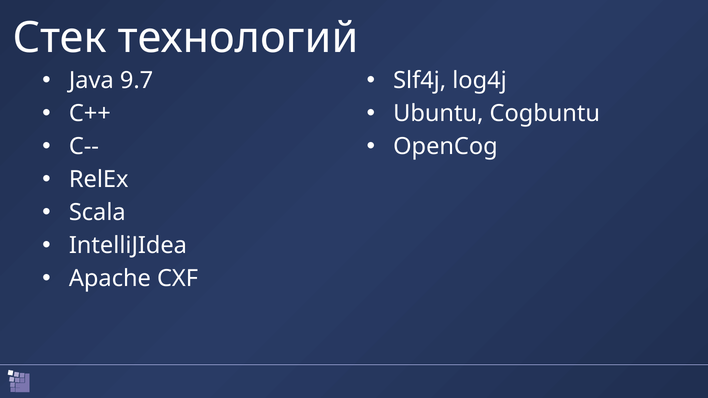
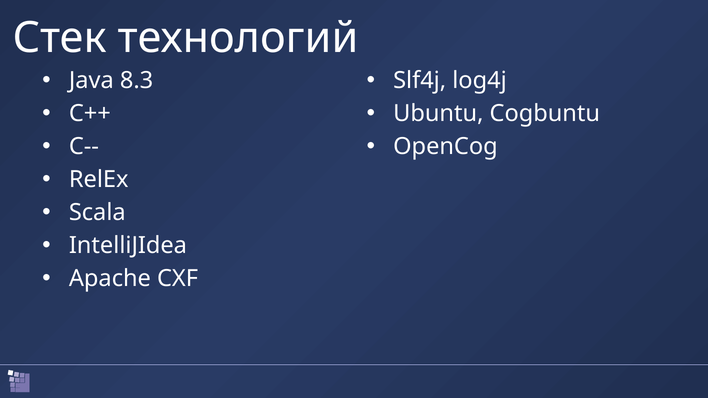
9.7: 9.7 -> 8.3 (137, 81)
